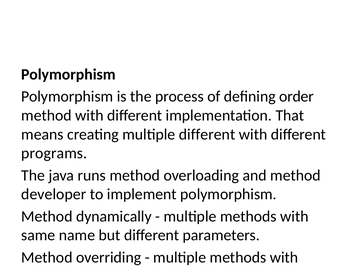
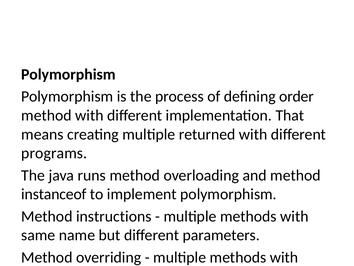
multiple different: different -> returned (207, 134)
developer: developer -> instanceof (54, 194)
dynamically: dynamically -> instructions (114, 216)
